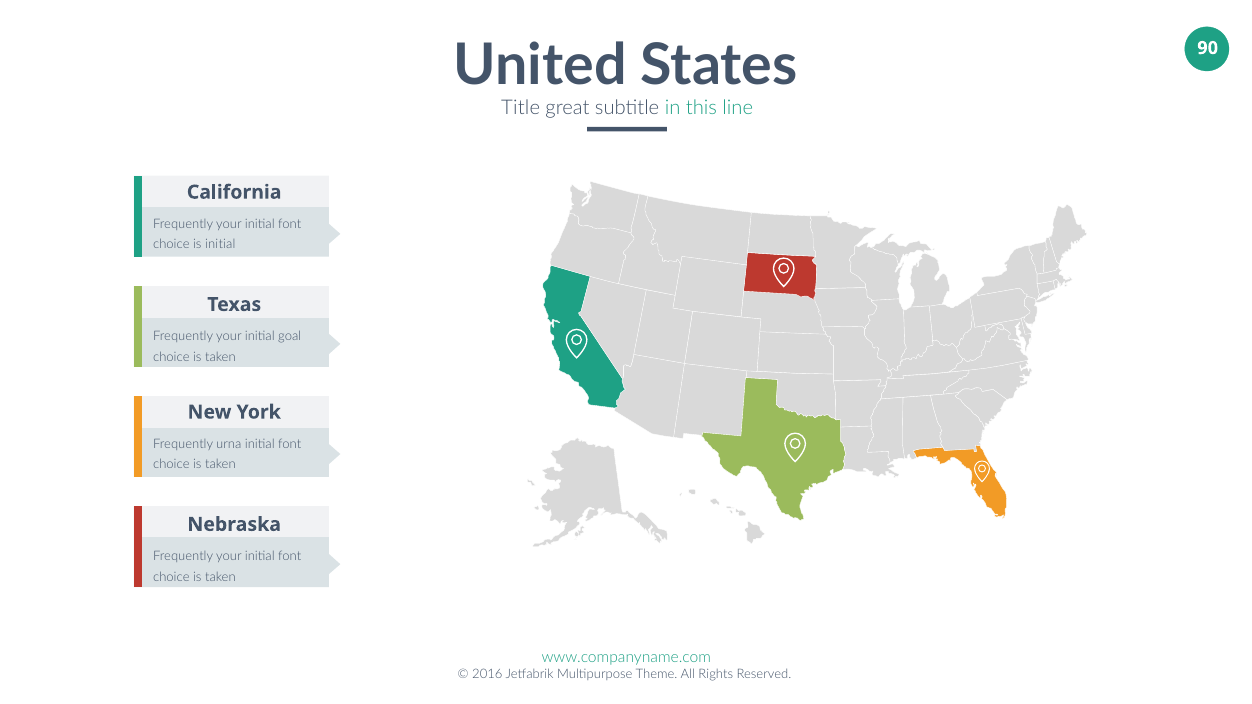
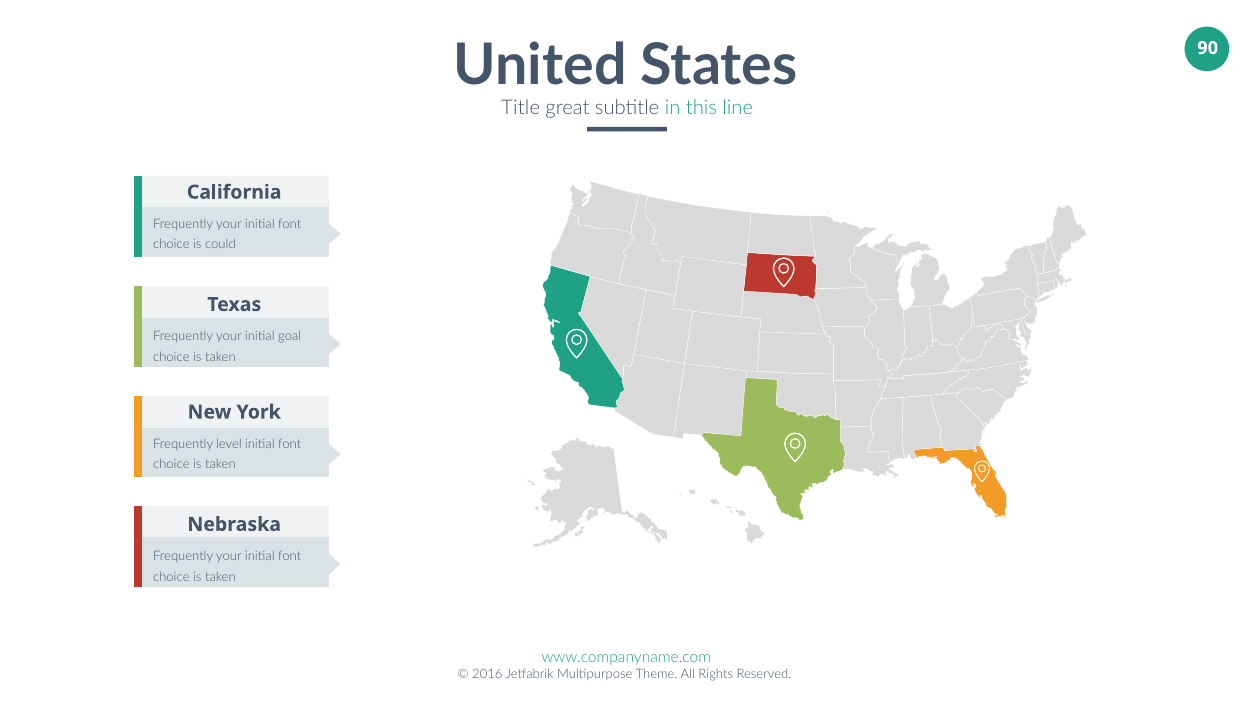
is initial: initial -> could (220, 245)
urna: urna -> level (229, 444)
